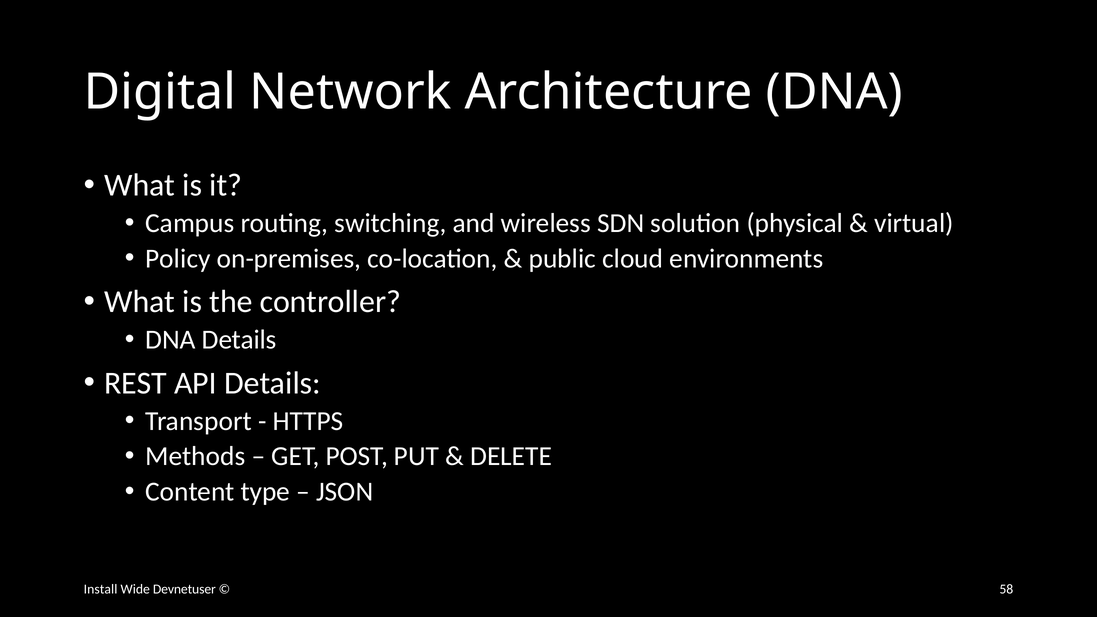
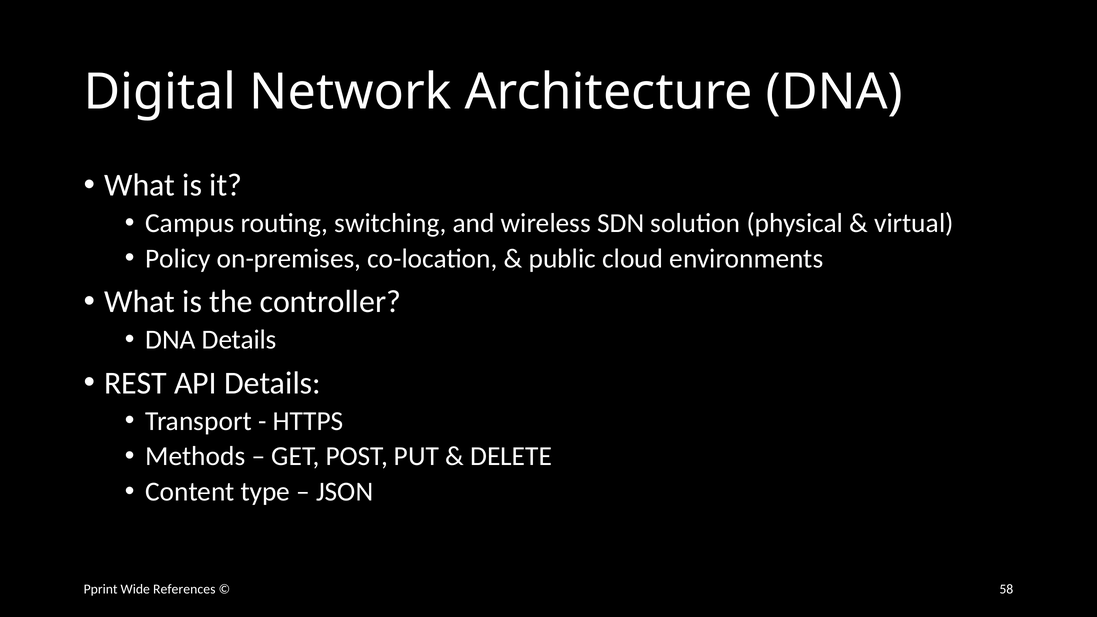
Install: Install -> Pprint (101, 589)
Devnetuser: Devnetuser -> References (184, 589)
